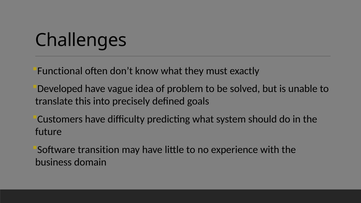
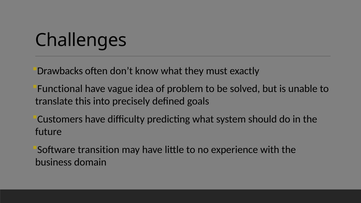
Functional: Functional -> Drawbacks (60, 71)
Developed: Developed -> Functional (60, 89)
